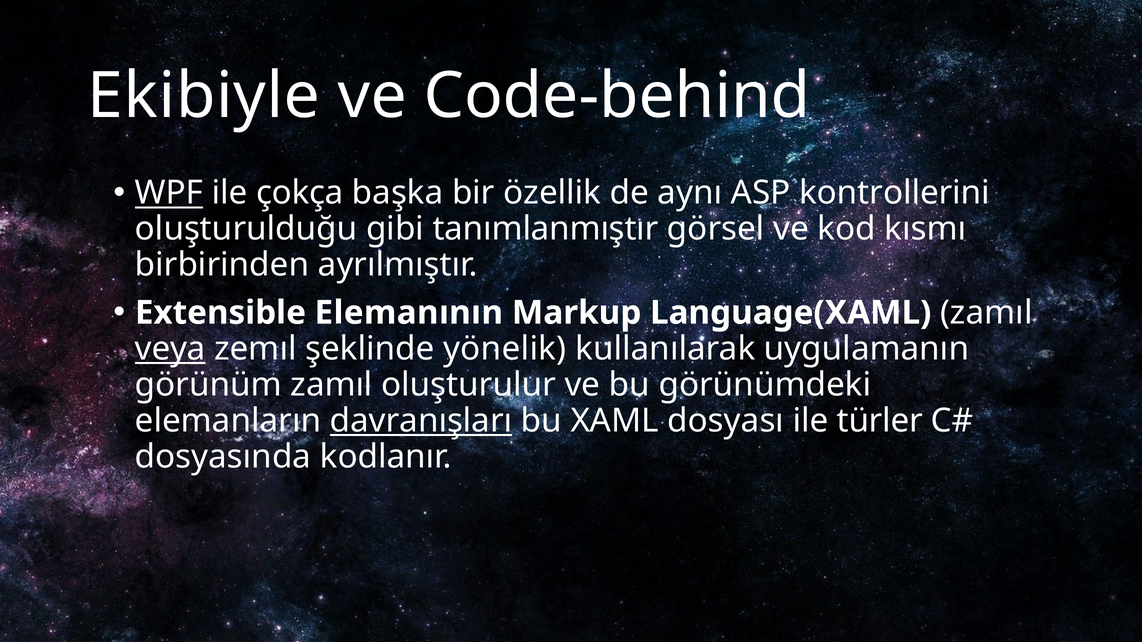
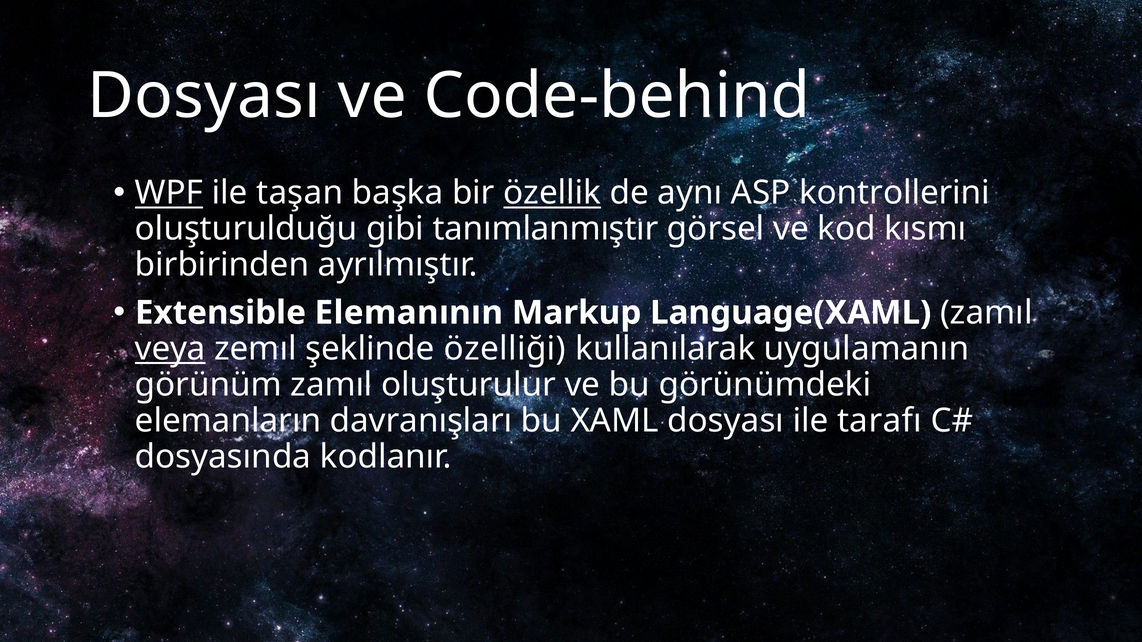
Ekibiyle: Ekibiyle -> Dosyası (204, 96)
çokça: çokça -> taşan (300, 193)
özellik underline: none -> present (552, 193)
yönelik: yönelik -> özelliği (505, 349)
davranışları underline: present -> none (421, 421)
türler: türler -> tarafı (880, 421)
